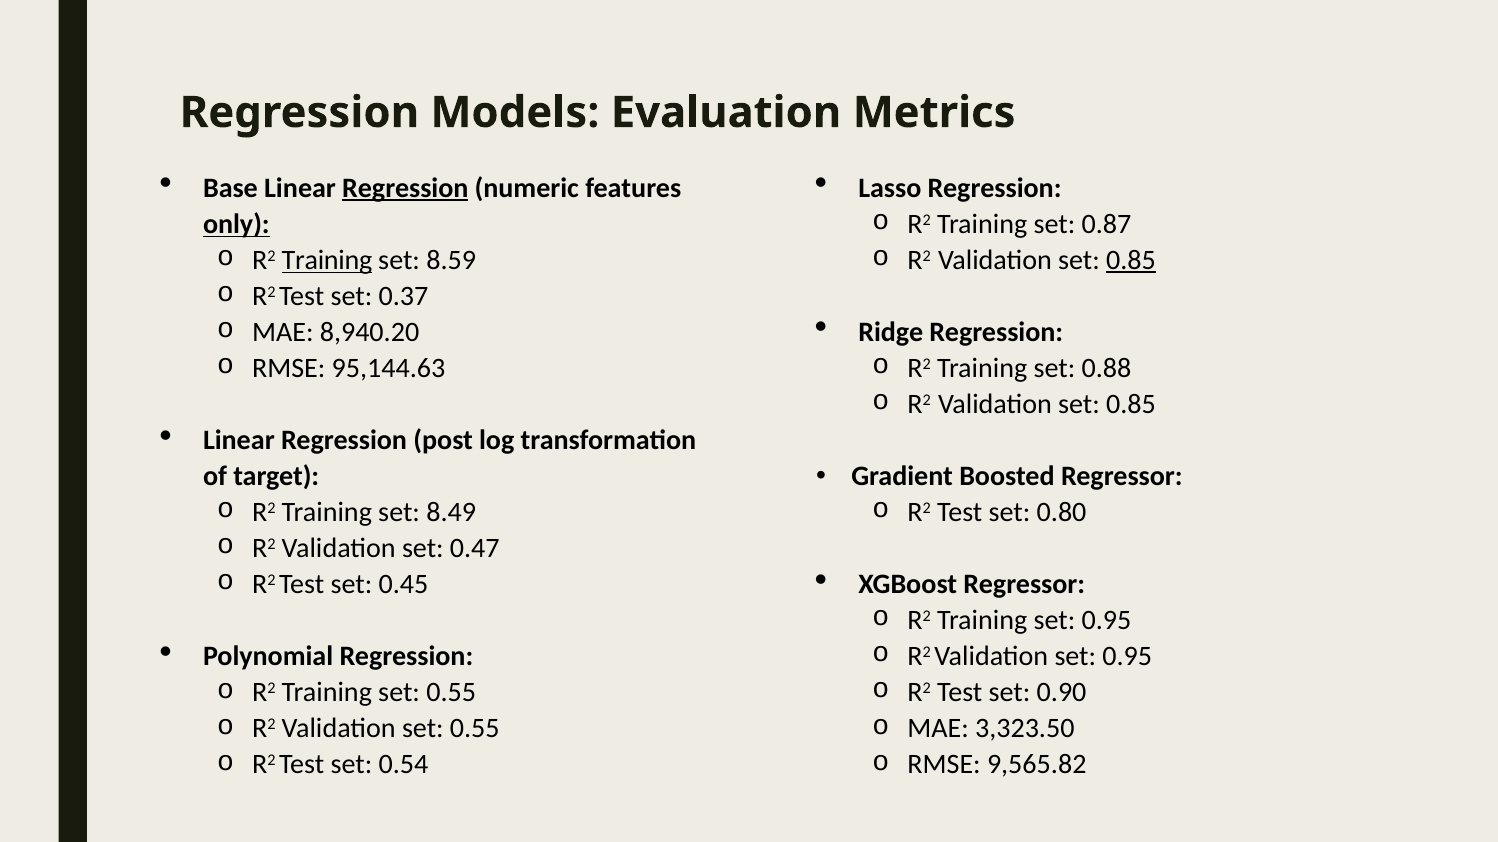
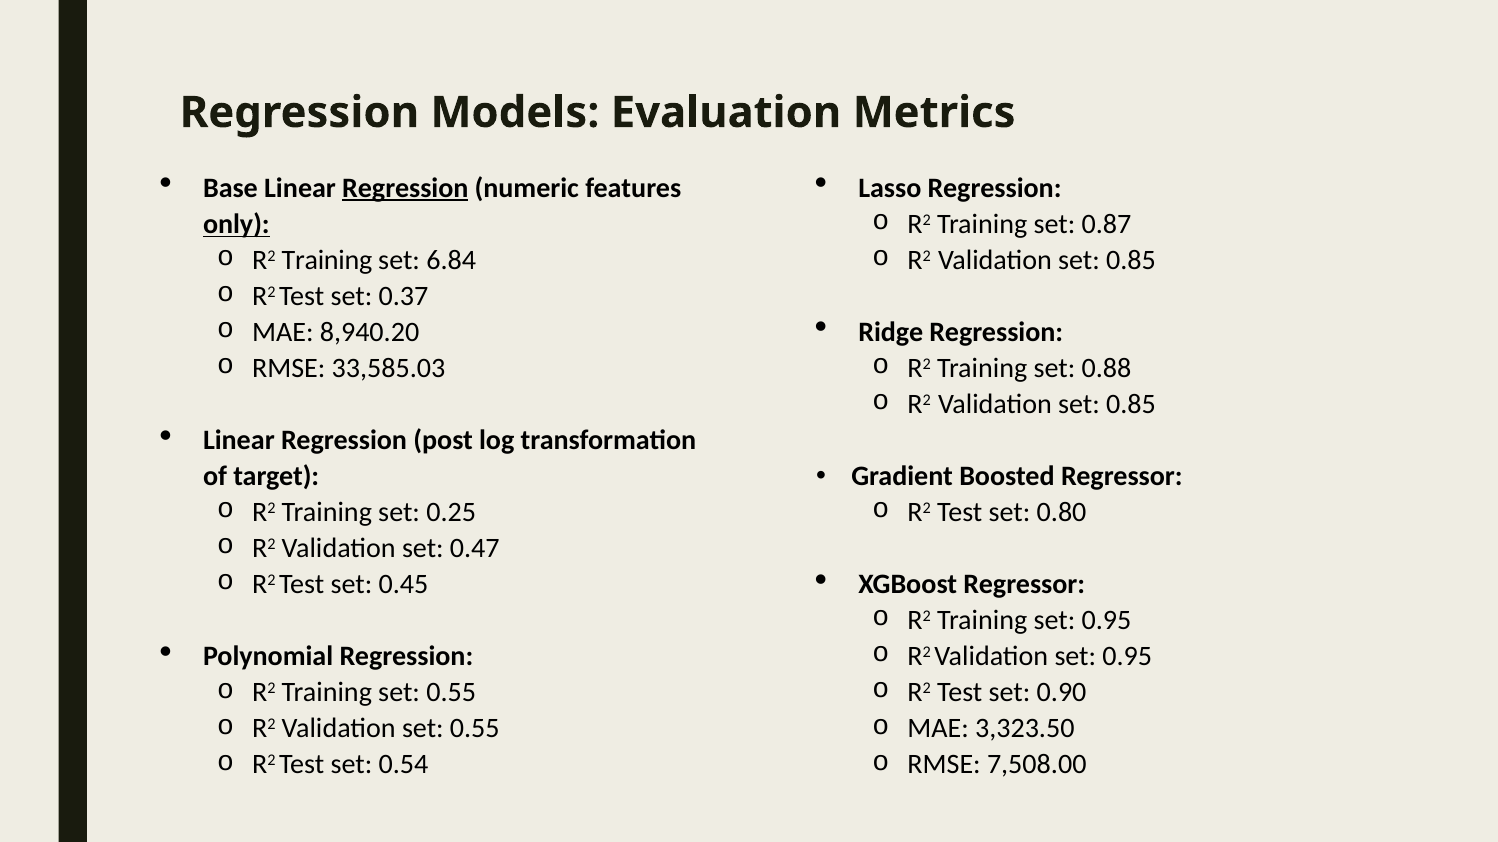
Training underline: present -> none (327, 261)
8.59: 8.59 -> 6.84 (451, 261)
0.85 underline: present -> none (1131, 260)
95,144.63: 95,144.63 -> 33,585.03 (389, 369)
8.49: 8.49 -> 0.25 (451, 513)
9,565.82: 9,565.82 -> 7,508.00 (1037, 765)
